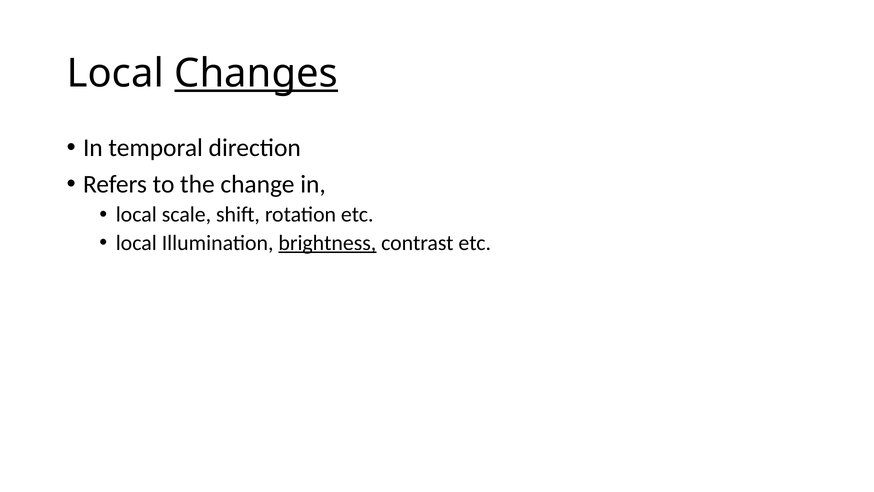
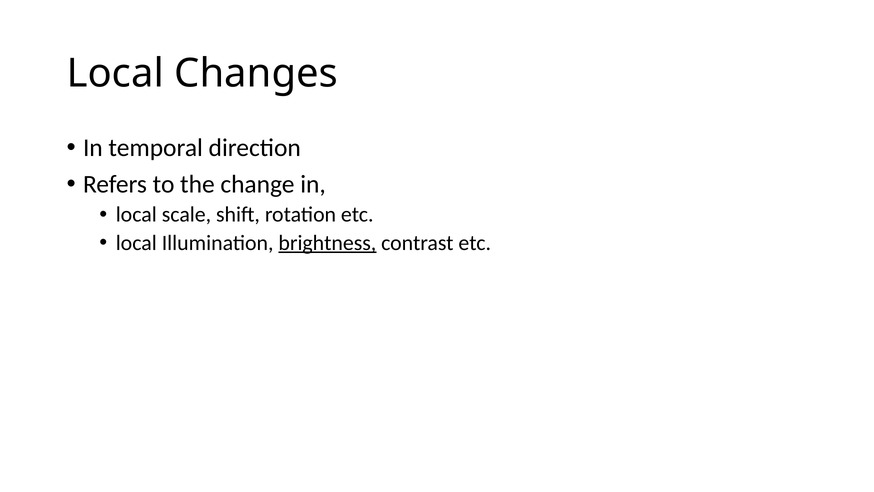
Changes underline: present -> none (256, 73)
